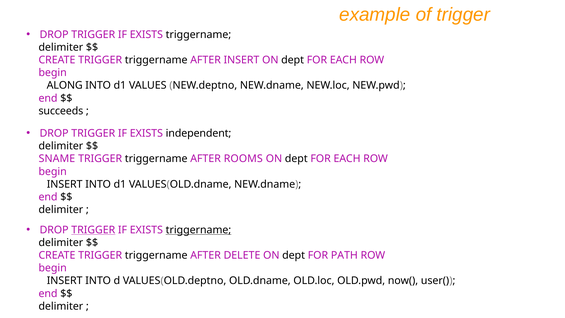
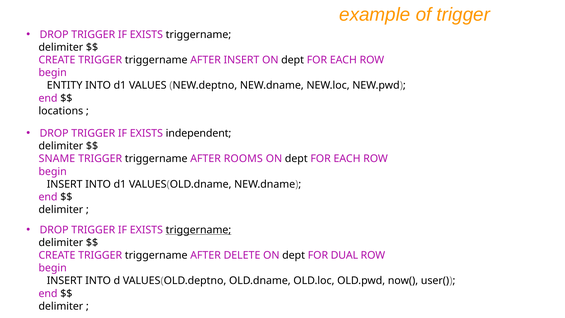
ALONG: ALONG -> ENTITY (65, 85)
succeeds: succeeds -> locations (61, 111)
TRIGGER underline: present -> none (93, 230)
PATH: PATH -> DUAL (344, 255)
